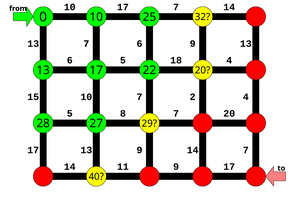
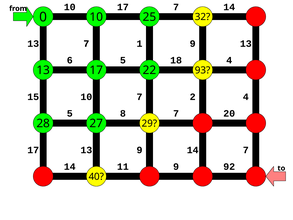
6: 6 -> 1 (140, 44)
20: 20 -> 93 (203, 70)
9 17: 17 -> 92 (229, 166)
